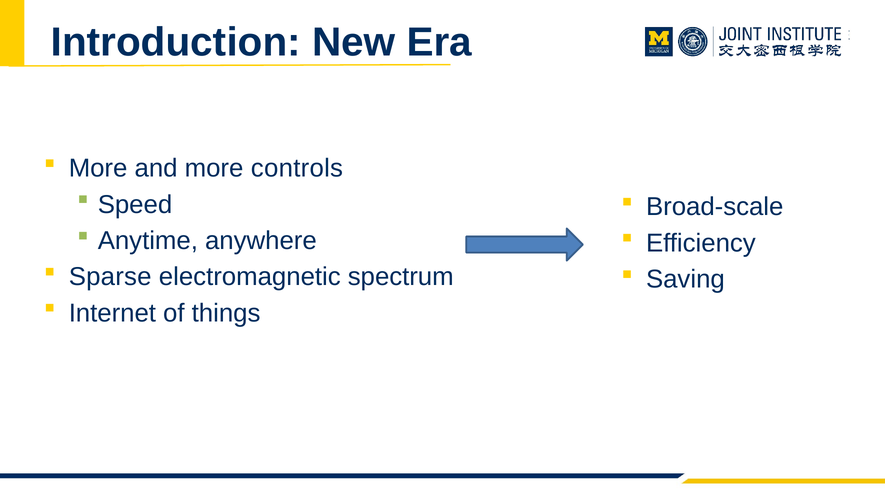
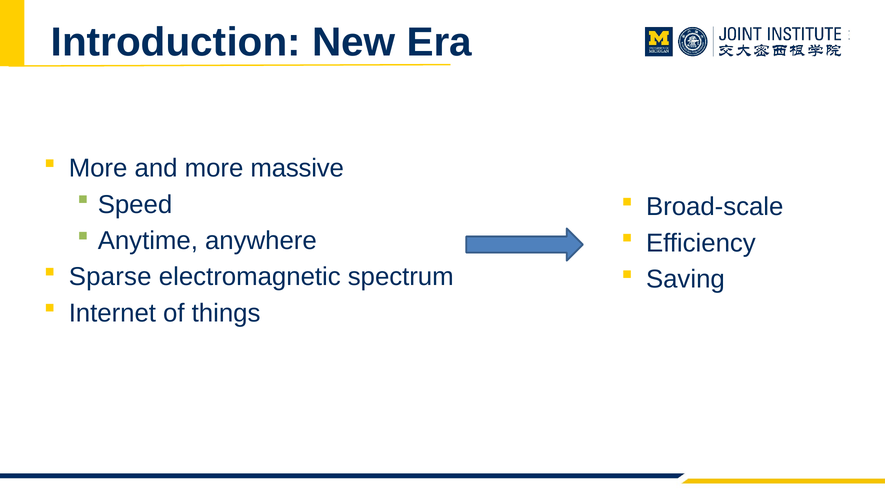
controls: controls -> massive (297, 168)
